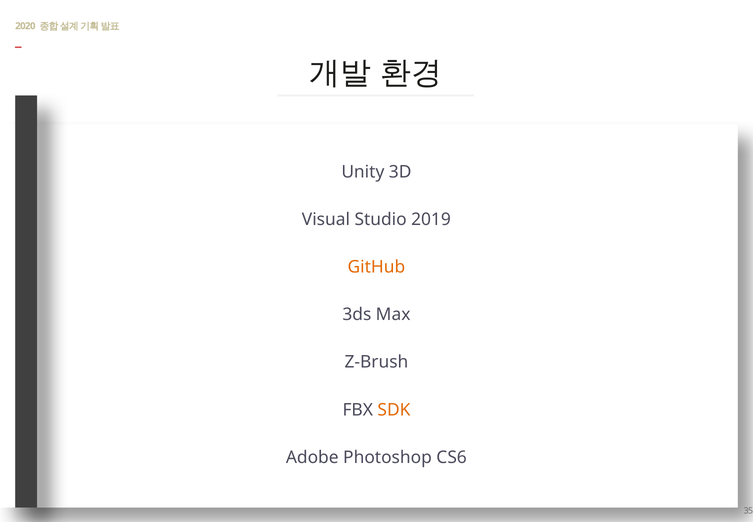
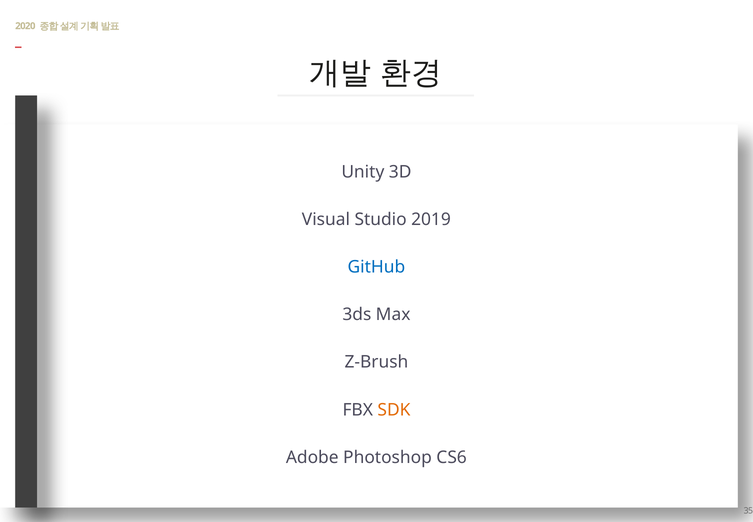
GitHub colour: orange -> blue (376, 267)
